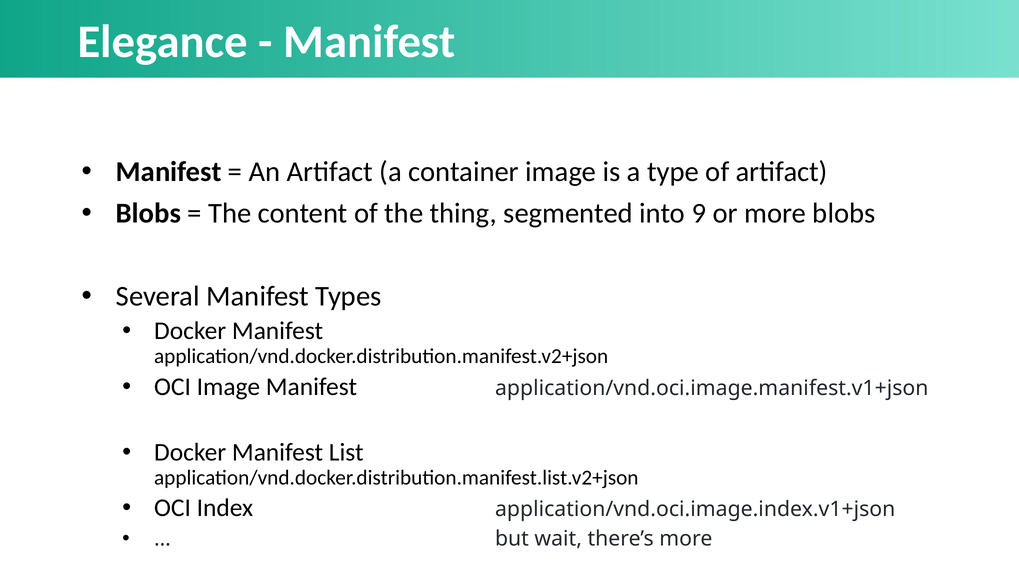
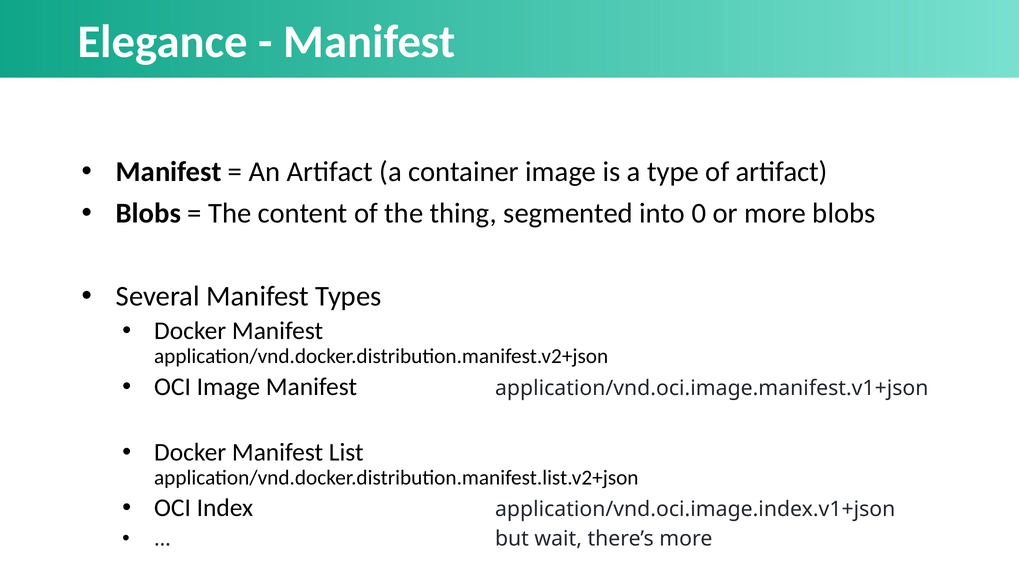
9: 9 -> 0 (699, 213)
